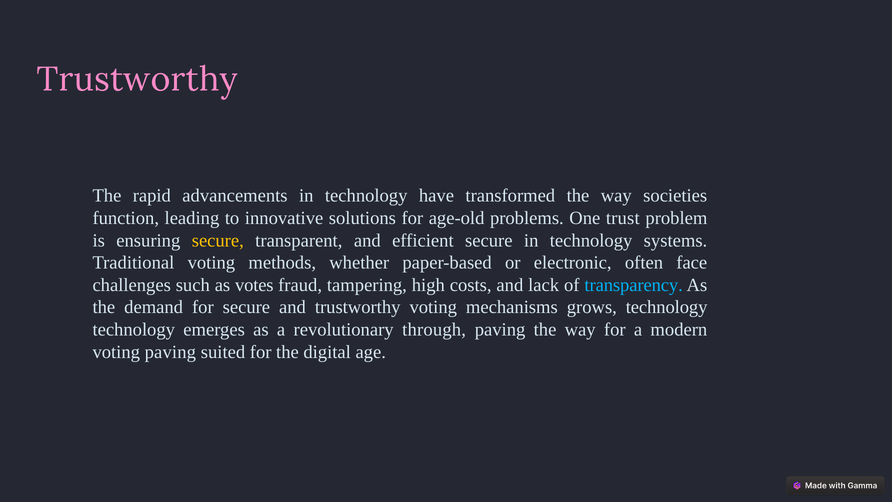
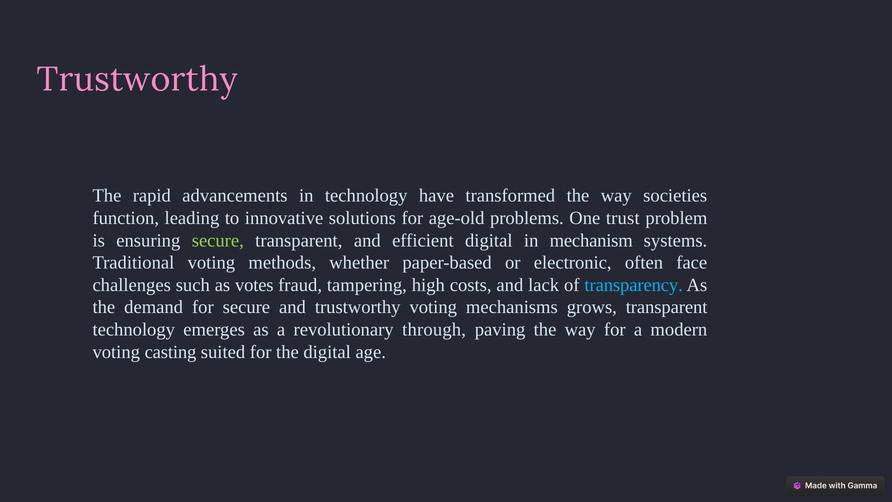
secure colour: yellow -> light green (218, 240)
efficient secure: secure -> digital (489, 240)
technology: technology -> mechanism (591, 240)
grows technology: technology -> transparent (667, 307)
voting paving: paving -> casting (170, 352)
